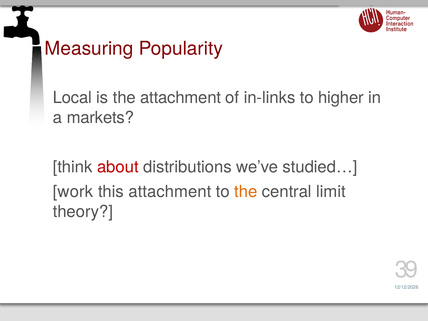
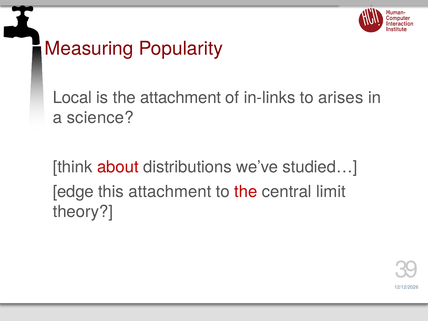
higher: higher -> arises (341, 98)
markets: markets -> science (100, 118)
work: work -> edge (73, 192)
the colour: orange -> red (246, 192)
